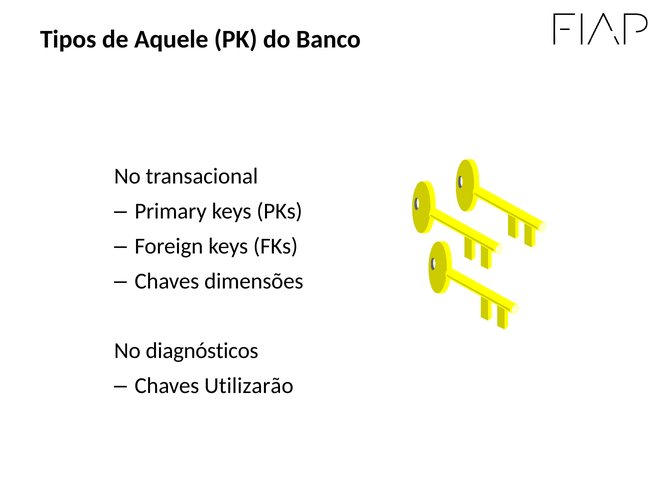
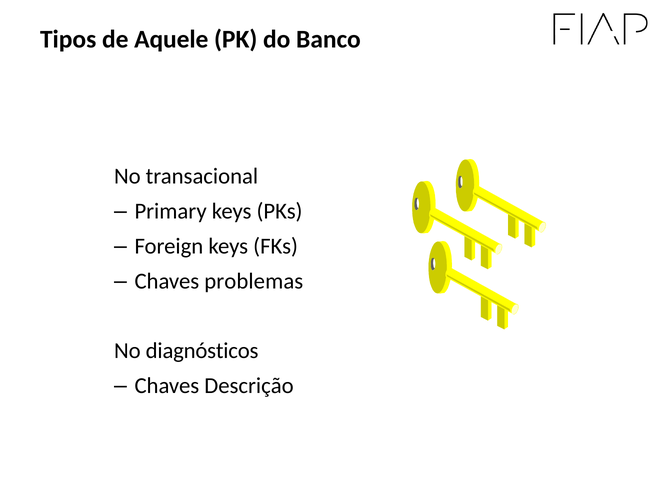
dimensões: dimensões -> problemas (254, 281)
Utilizarão: Utilizarão -> Descrição (249, 385)
